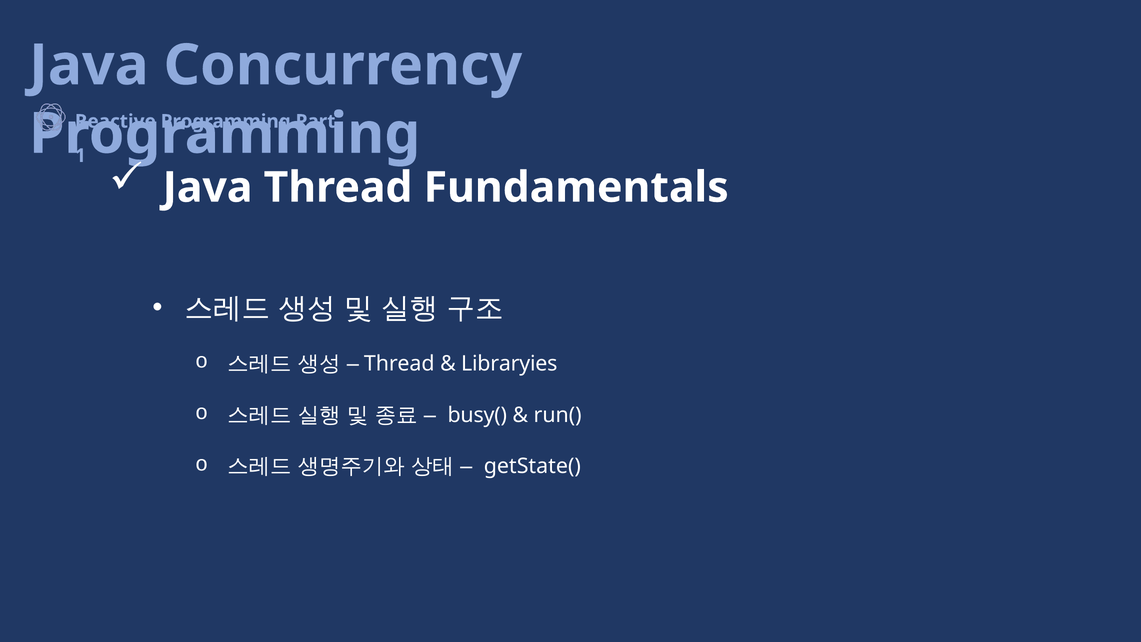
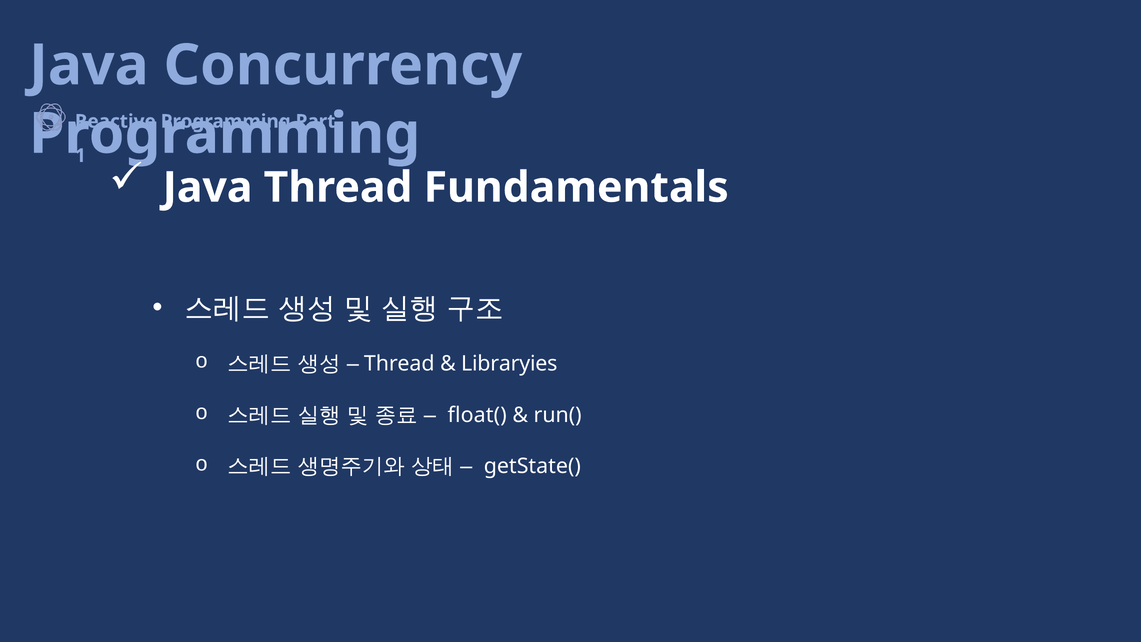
busy(: busy( -> float( (477, 415)
